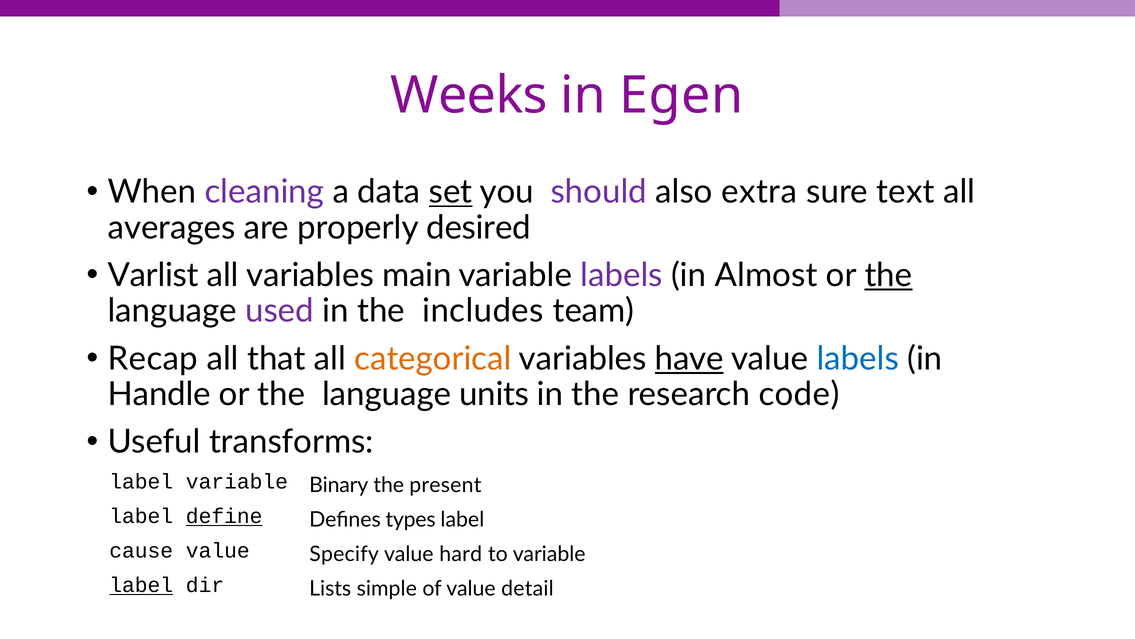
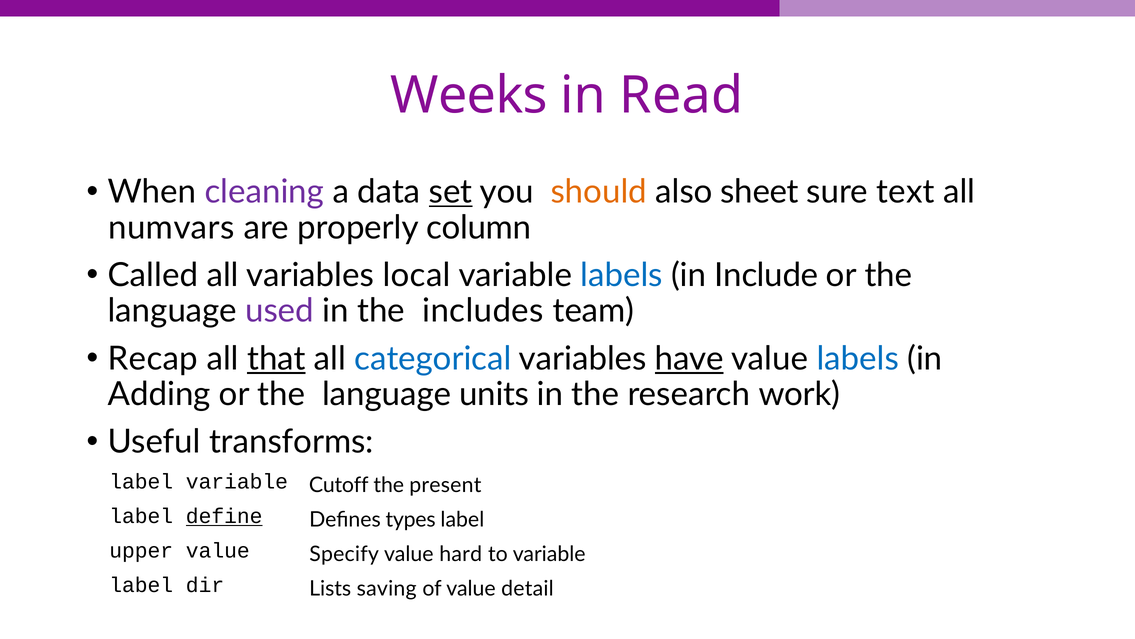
Egen: Egen -> Read (681, 95)
should colour: purple -> orange (599, 192)
extra: extra -> sheet (760, 192)
averages: averages -> numvars (171, 228)
desired: desired -> column (479, 228)
Varlist: Varlist -> Called (153, 275)
main: main -> local (417, 275)
labels colour: purple -> blue (622, 275)
Almost: Almost -> Include (766, 275)
the underline: present -> none (888, 275)
that underline: none -> present (276, 358)
categorical colour: orange -> blue (433, 358)
Handle: Handle -> Adding (159, 394)
code: code -> work (799, 394)
Binary: Binary -> Cutoff (339, 485)
cause: cause -> upper (141, 550)
label underline: present -> none (141, 585)
simple: simple -> saving (387, 588)
